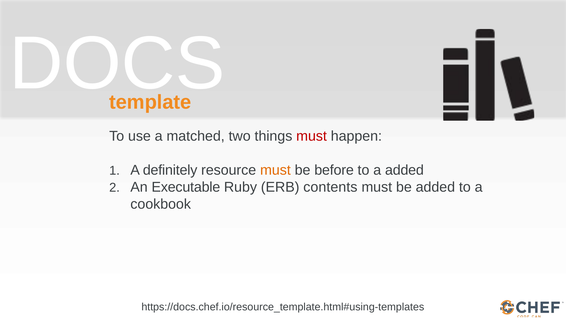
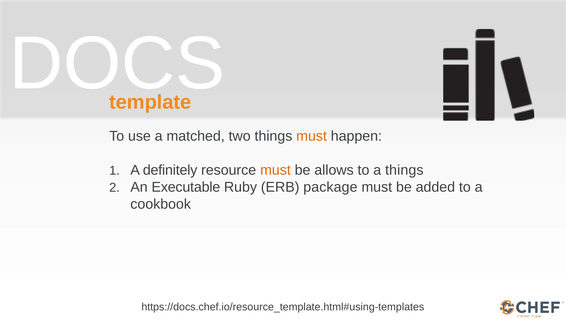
must colour: red -> orange (312, 136)
before: before -> allows (334, 170)
a added: added -> things (404, 170)
contents: contents -> package (330, 187)
